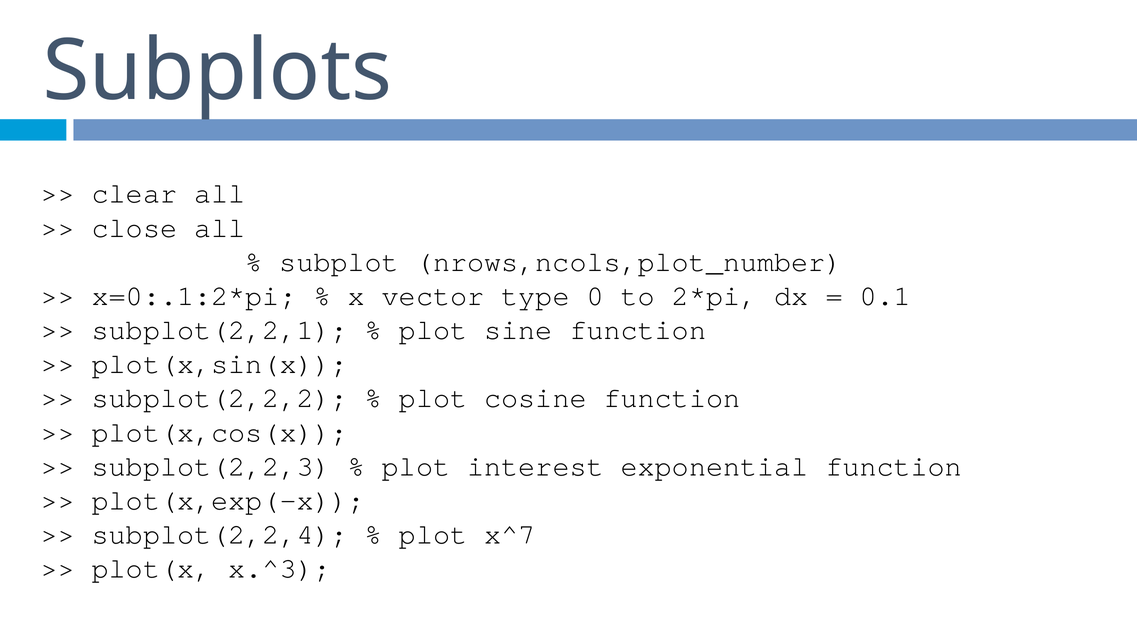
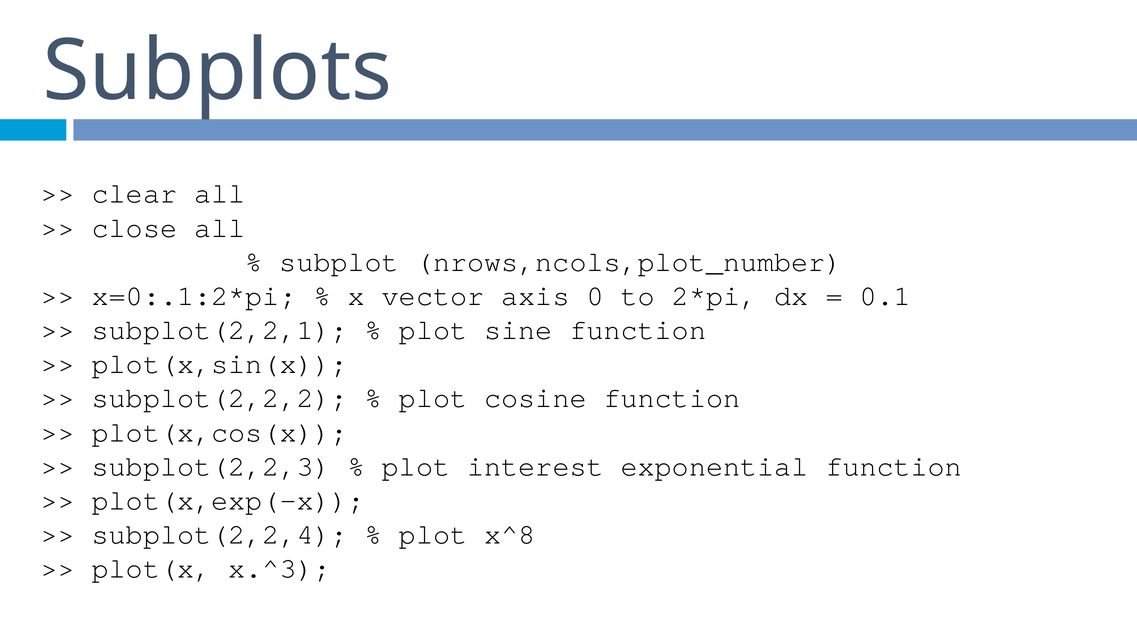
type: type -> axis (535, 296)
x^7: x^7 -> x^8 (510, 535)
